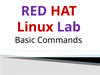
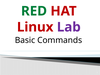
RED colour: purple -> green (34, 11)
